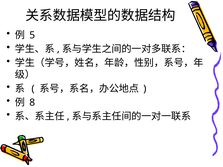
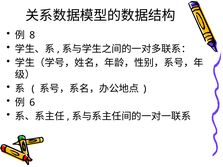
5: 5 -> 8 (32, 35)
8: 8 -> 6 (32, 103)
